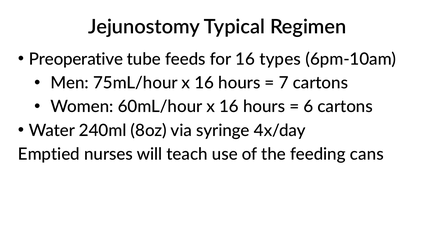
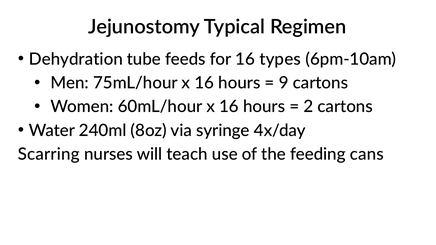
Preoperative: Preoperative -> Dehydration (76, 59)
7: 7 -> 9 (284, 83)
6: 6 -> 2 (308, 107)
Emptied: Emptied -> Scarring (49, 154)
